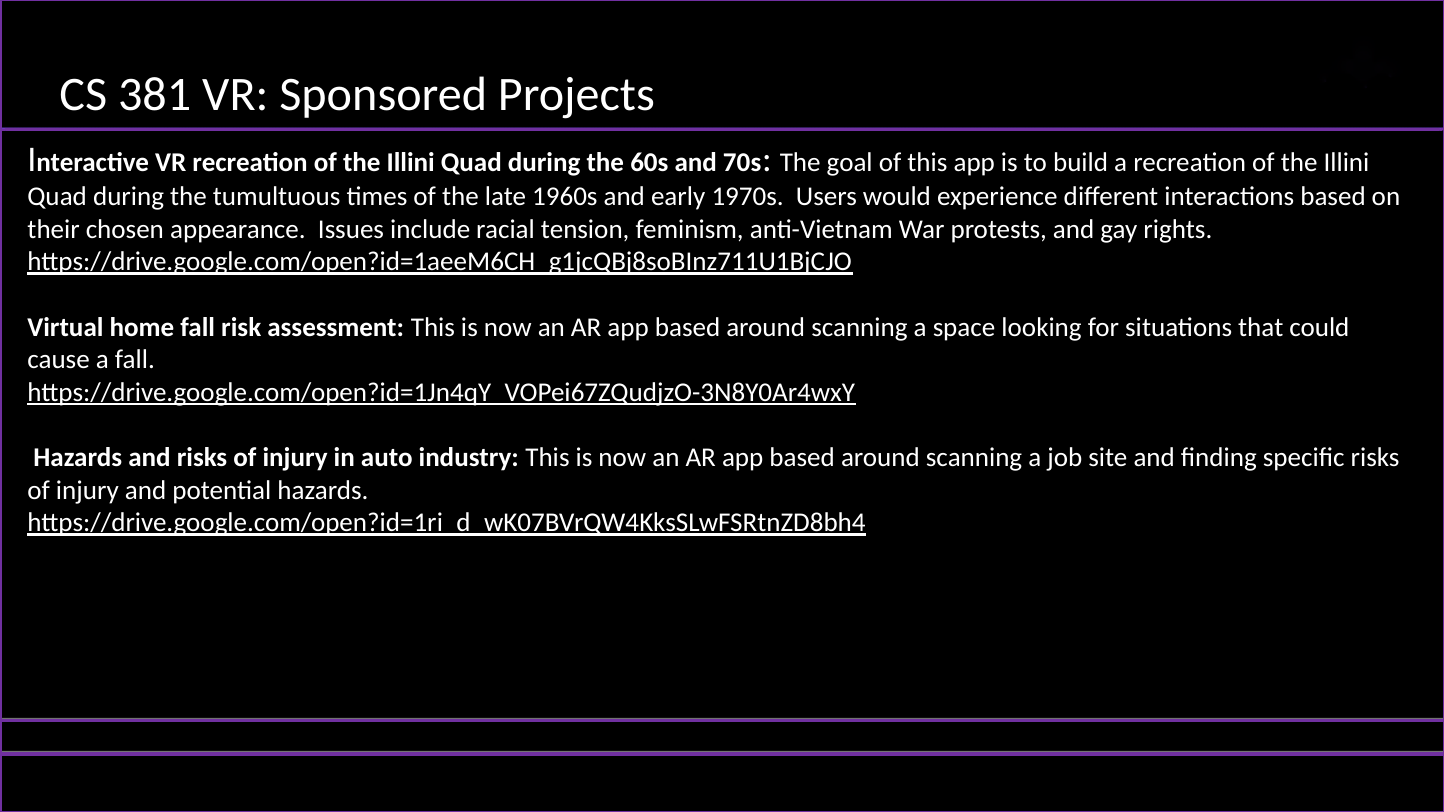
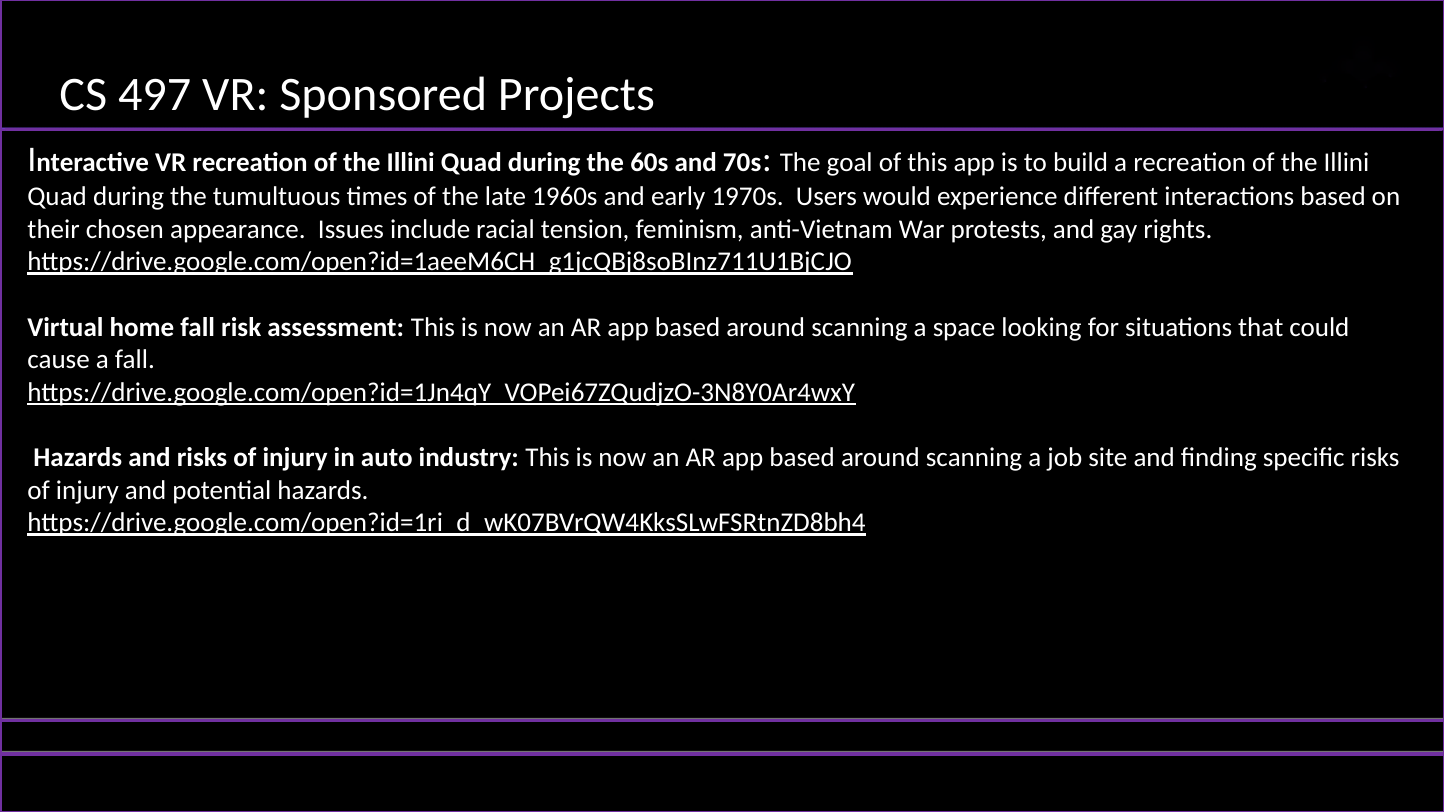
381: 381 -> 497 (155, 95)
